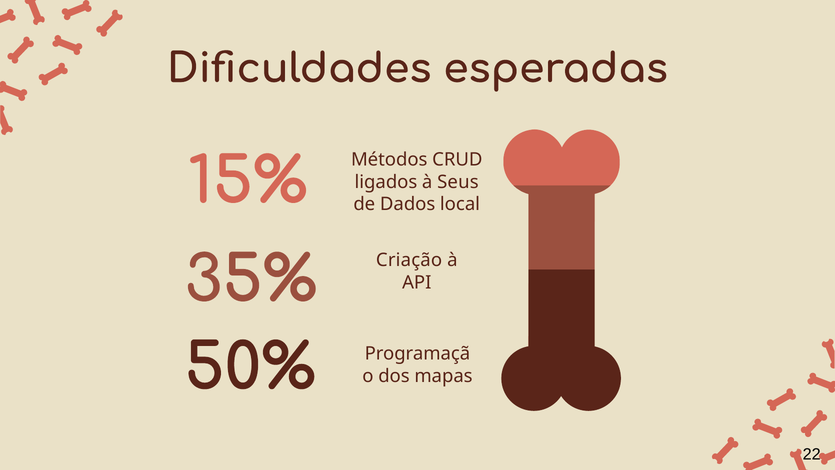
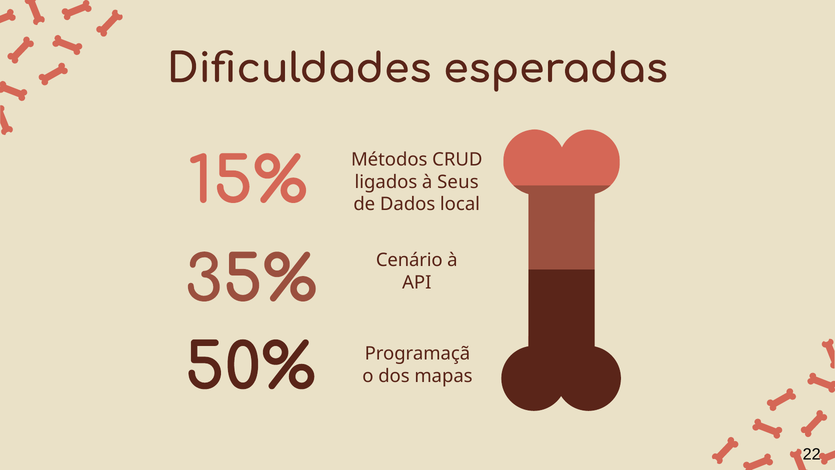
Criação: Criação -> Cenário (409, 260)
